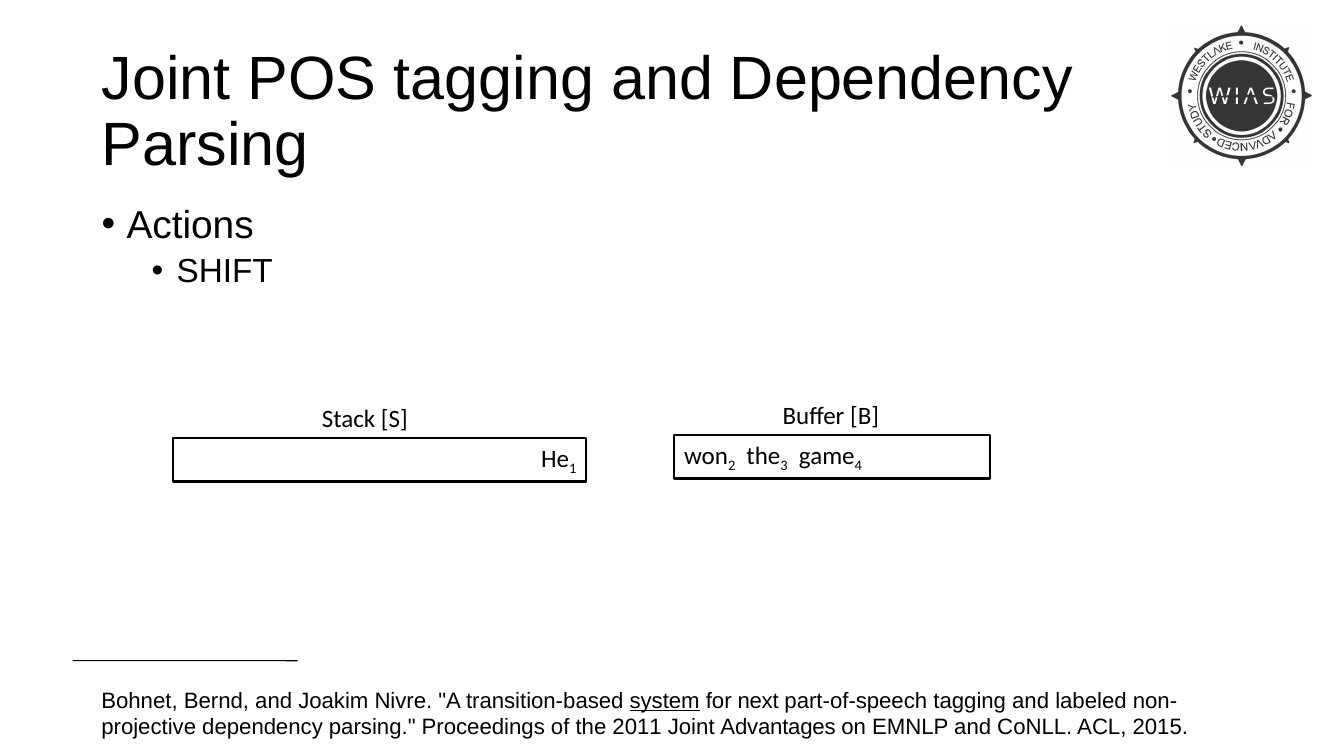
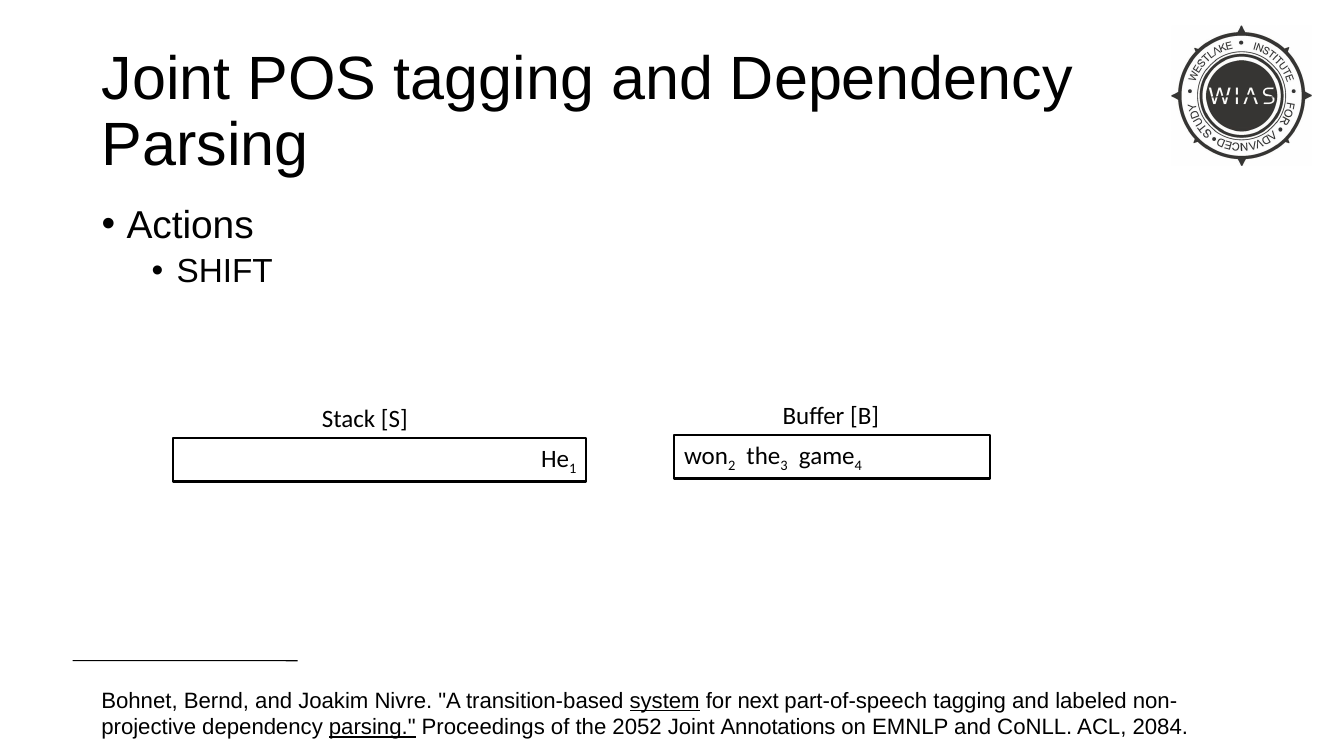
parsing underline: none -> present (372, 727)
2011: 2011 -> 2052 (637, 727)
Advantages: Advantages -> Annotations (778, 727)
2015: 2015 -> 2084 (1160, 727)
